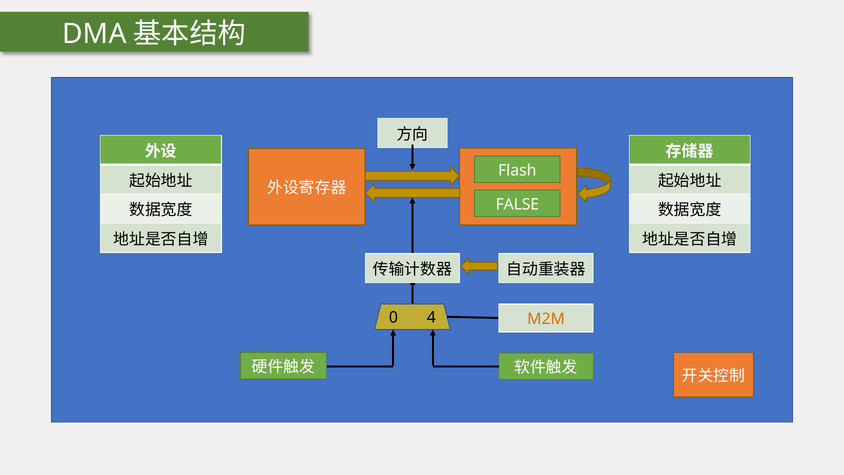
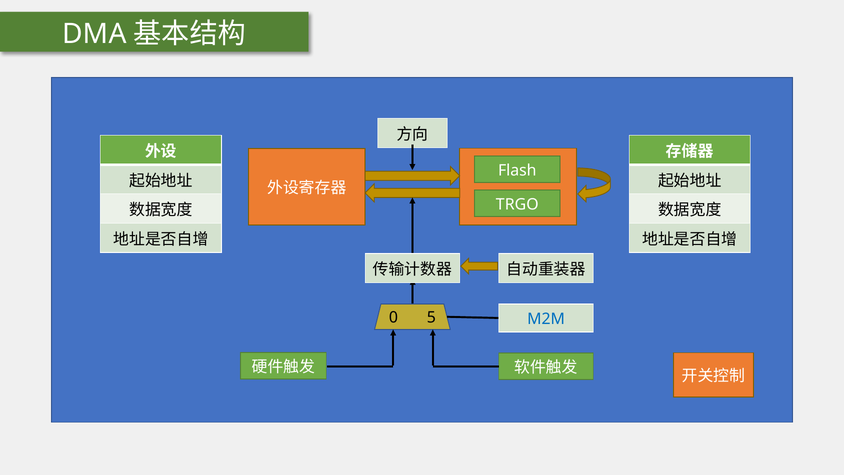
FALSE: FALSE -> TRGO (517, 204)
4: 4 -> 5 (431, 317)
M2M colour: orange -> blue (546, 319)
